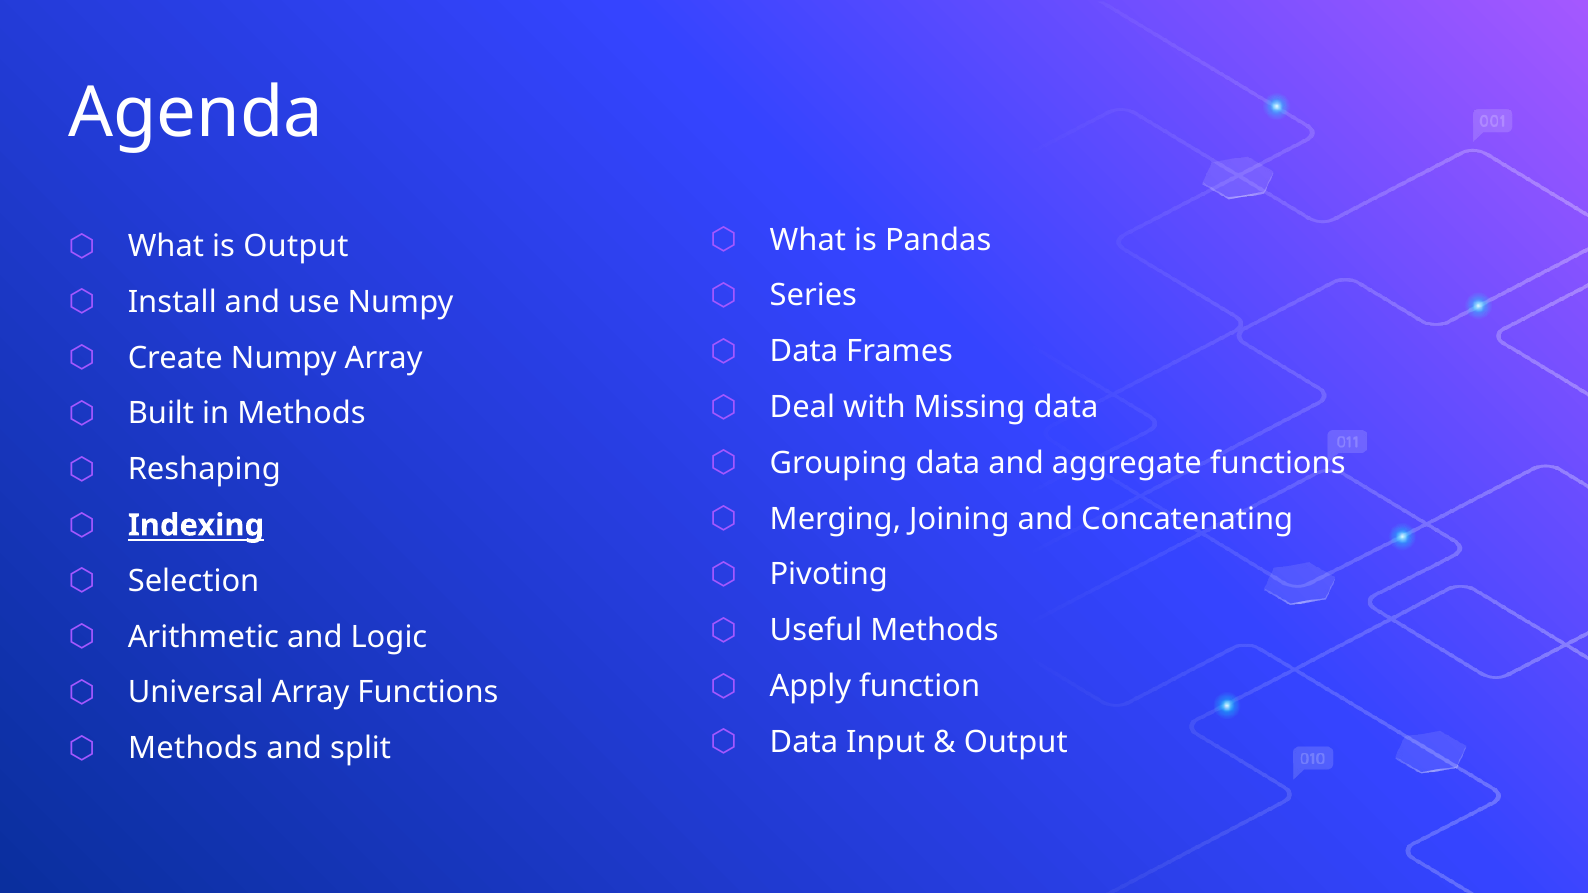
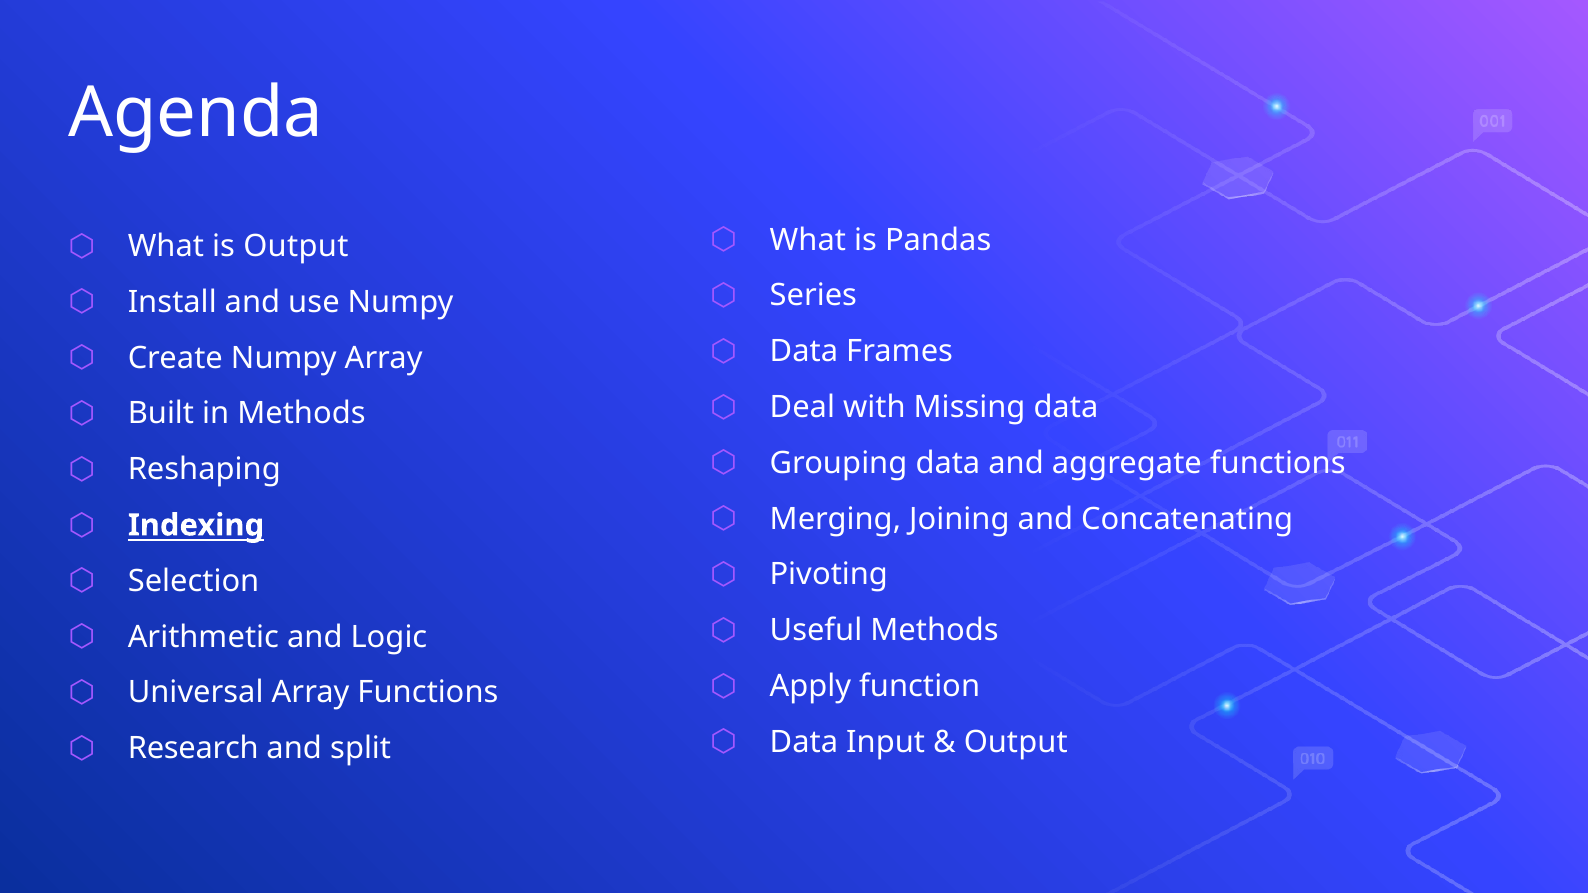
Methods: Methods -> Research (193, 749)
